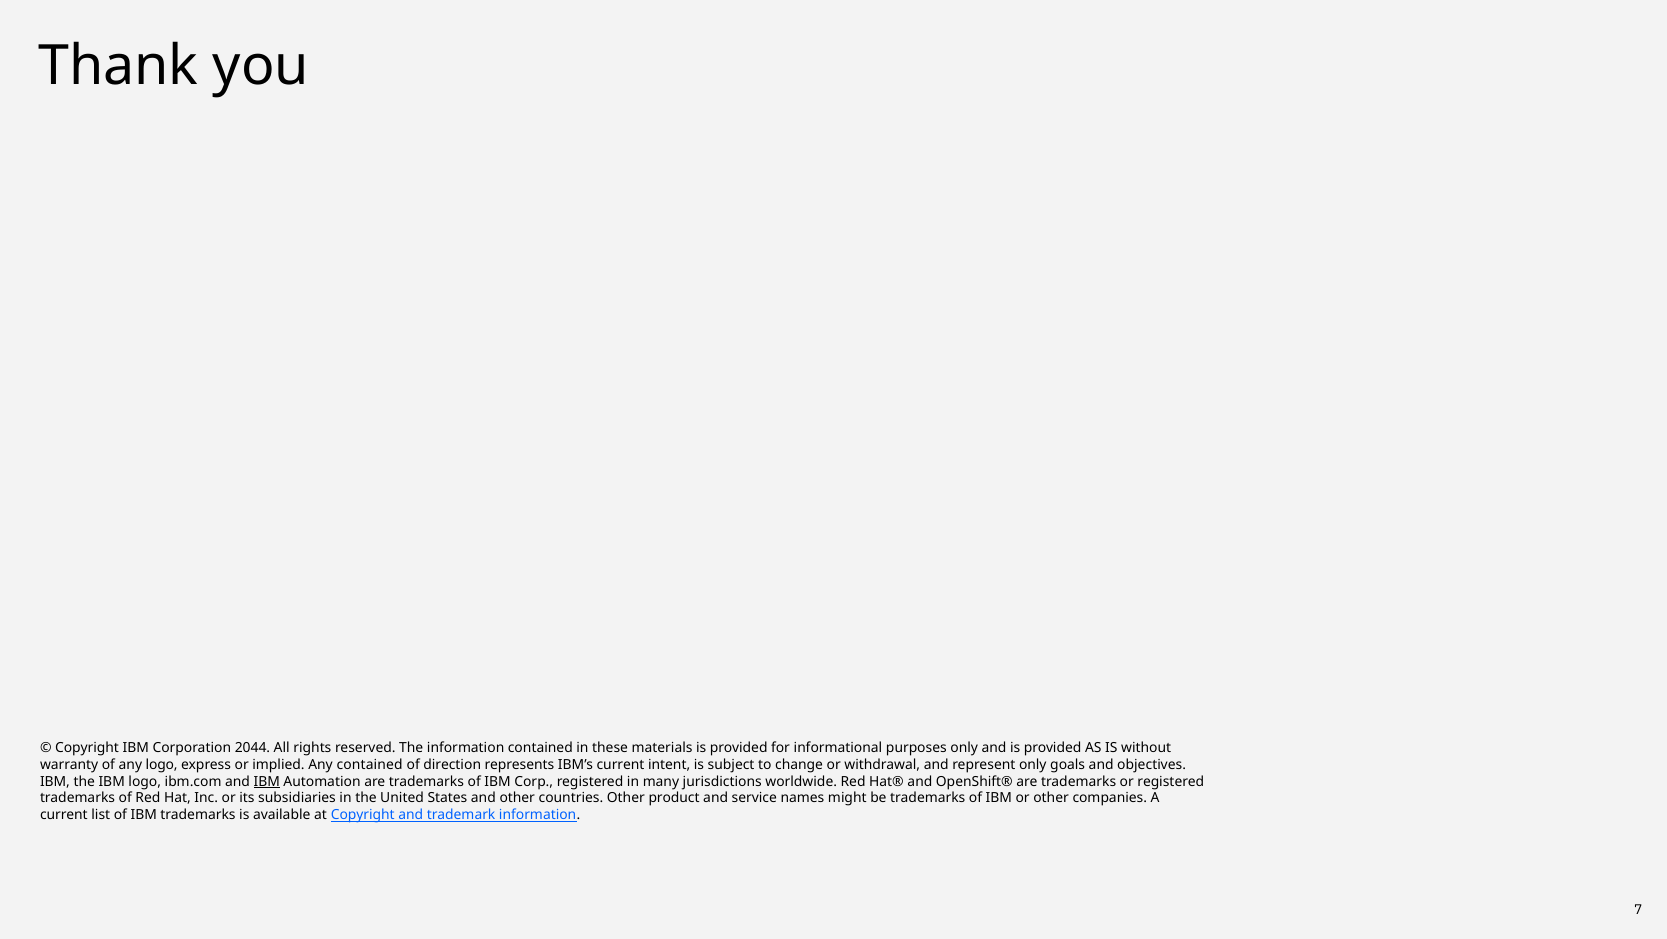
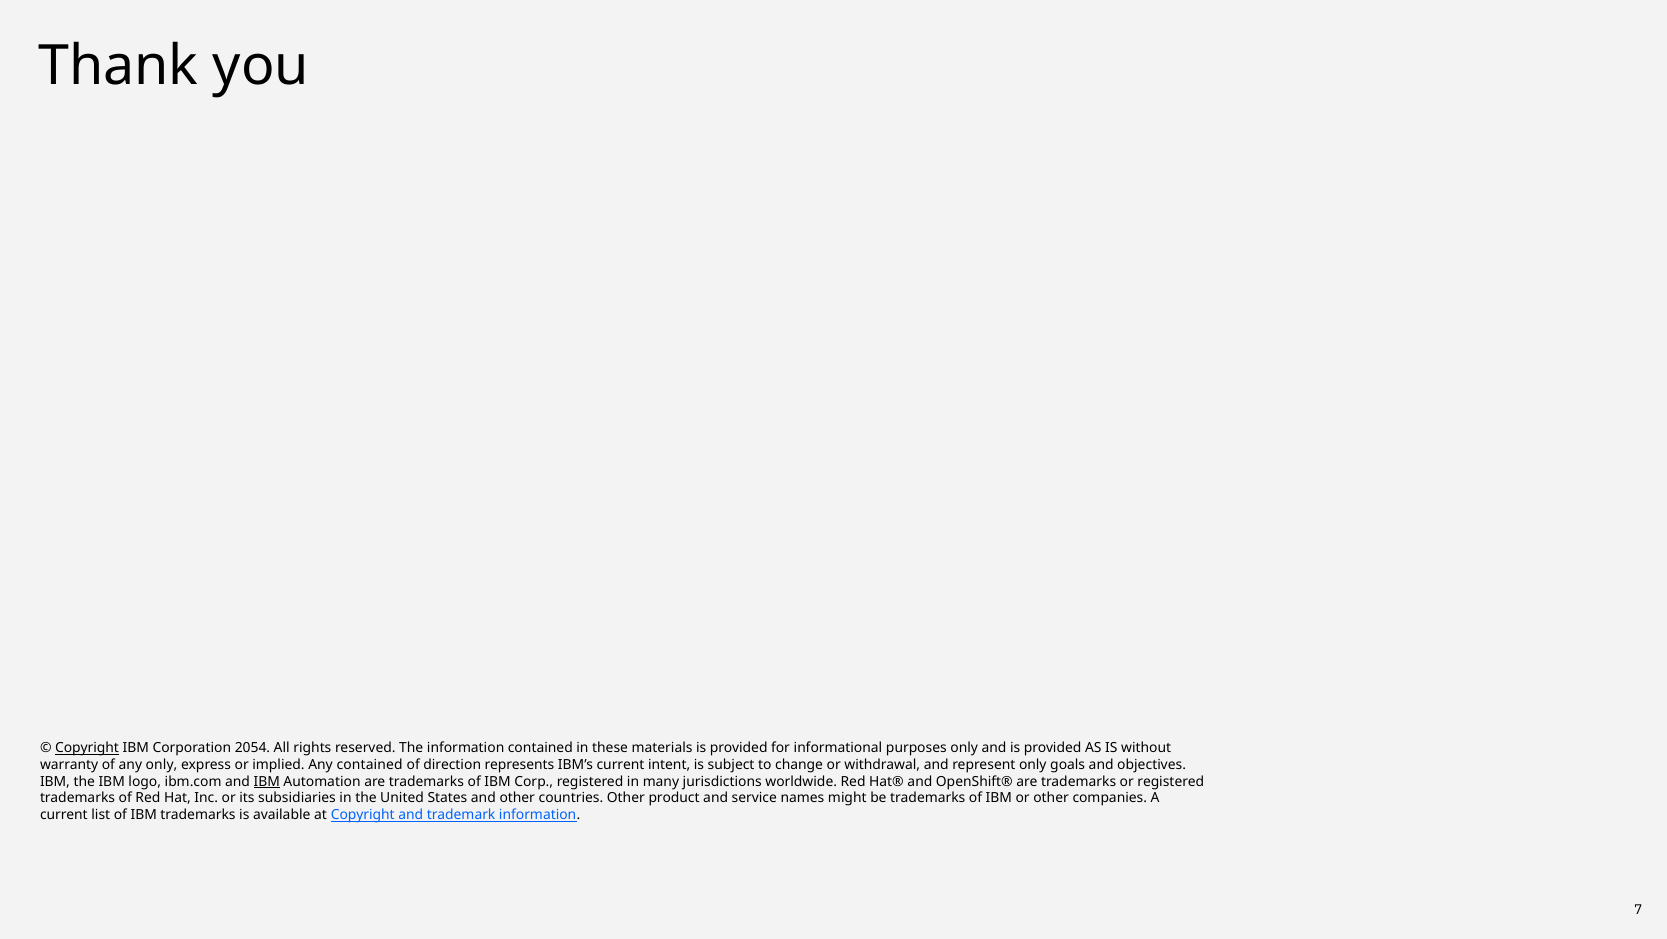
Copyright underline: none -> present (87, 748)
2044: 2044 -> 2054 (252, 748)
any logo: logo -> only (162, 765)
